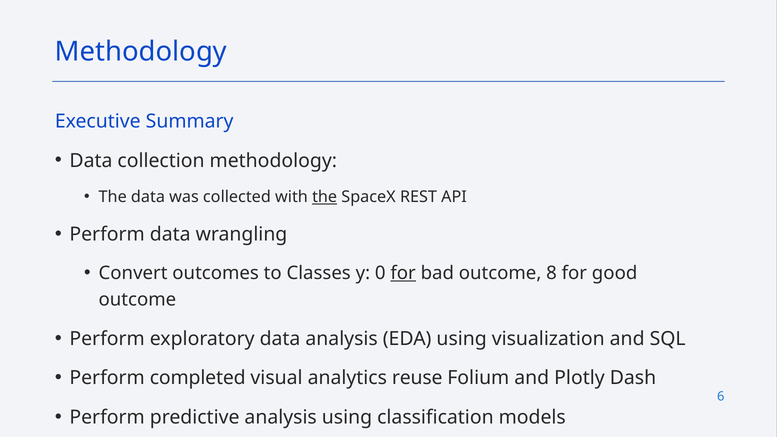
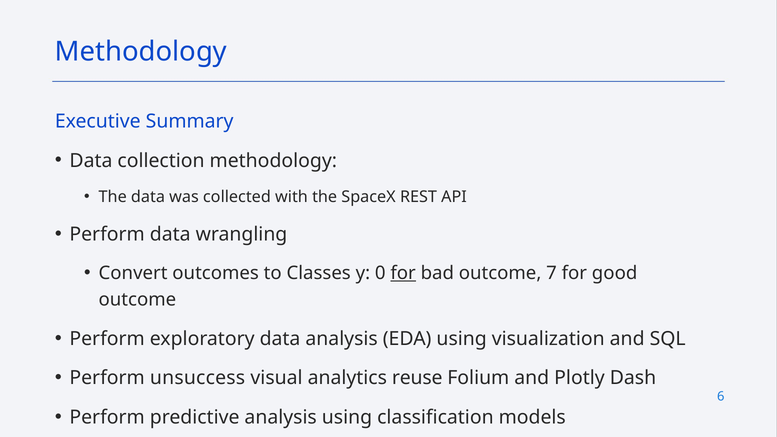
the underline: present -> none (325, 197)
8: 8 -> 7 (552, 273)
completed: completed -> unsuccess (198, 378)
